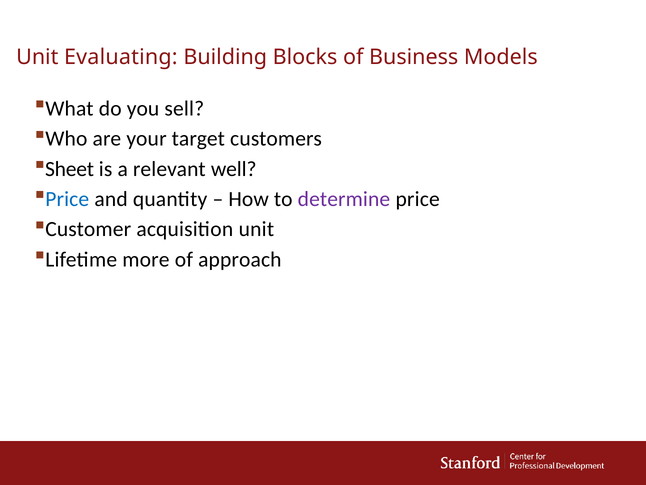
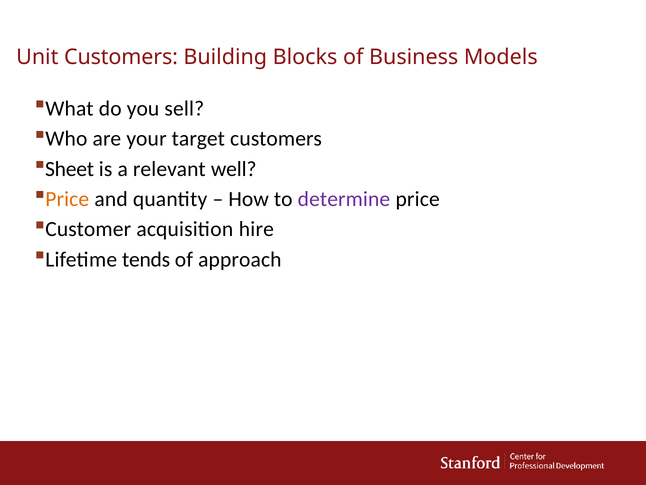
Unit Evaluating: Evaluating -> Customers (121, 57)
Price colour: blue -> orange (67, 199)
acquisition unit: unit -> hire (256, 229)
more: more -> tends (146, 259)
